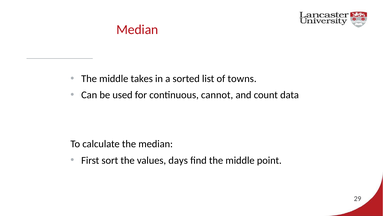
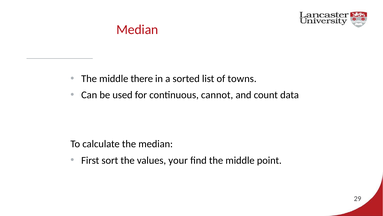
takes: takes -> there (142, 79)
days: days -> your (178, 160)
